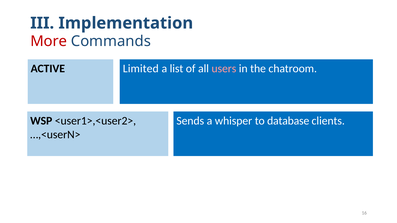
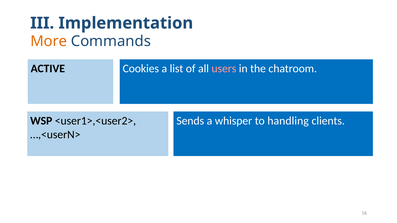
More colour: red -> orange (49, 41)
Limited: Limited -> Cookies (141, 69)
database: database -> handling (288, 121)
